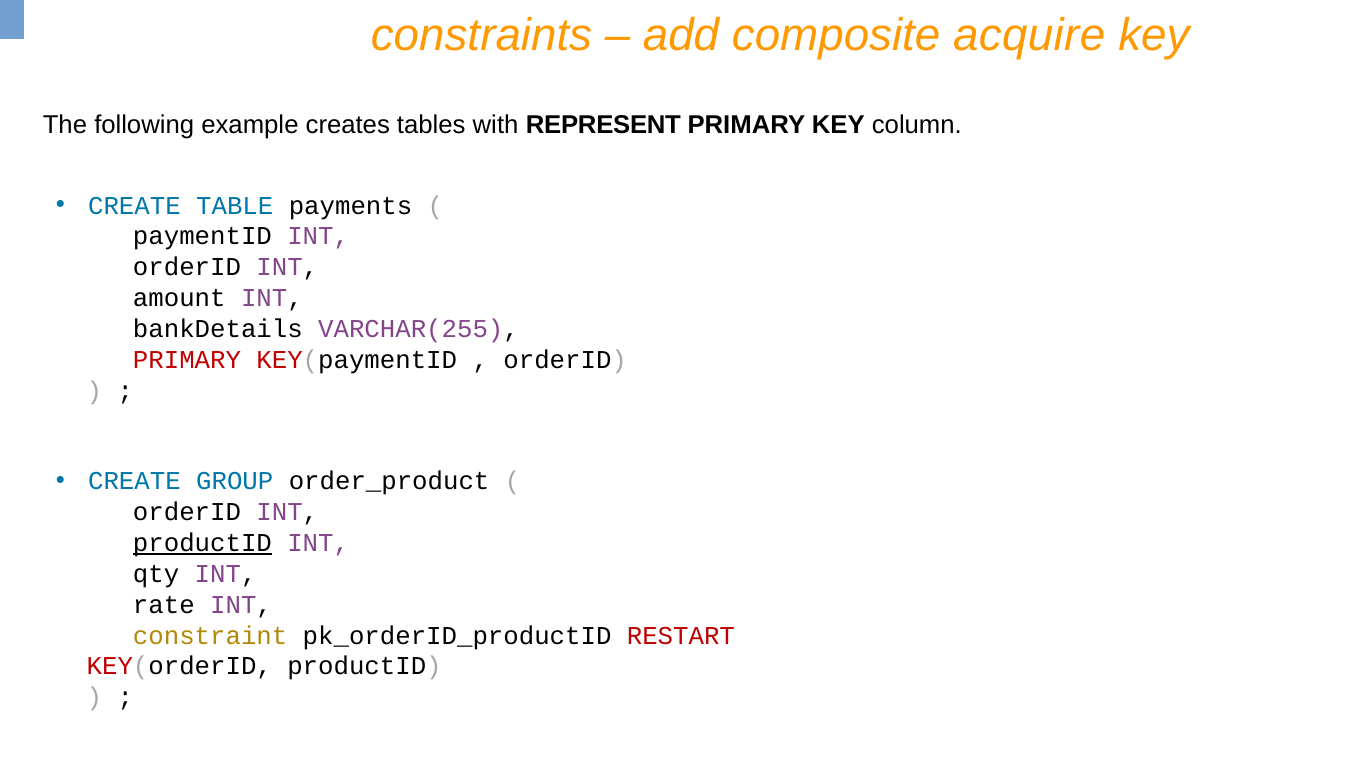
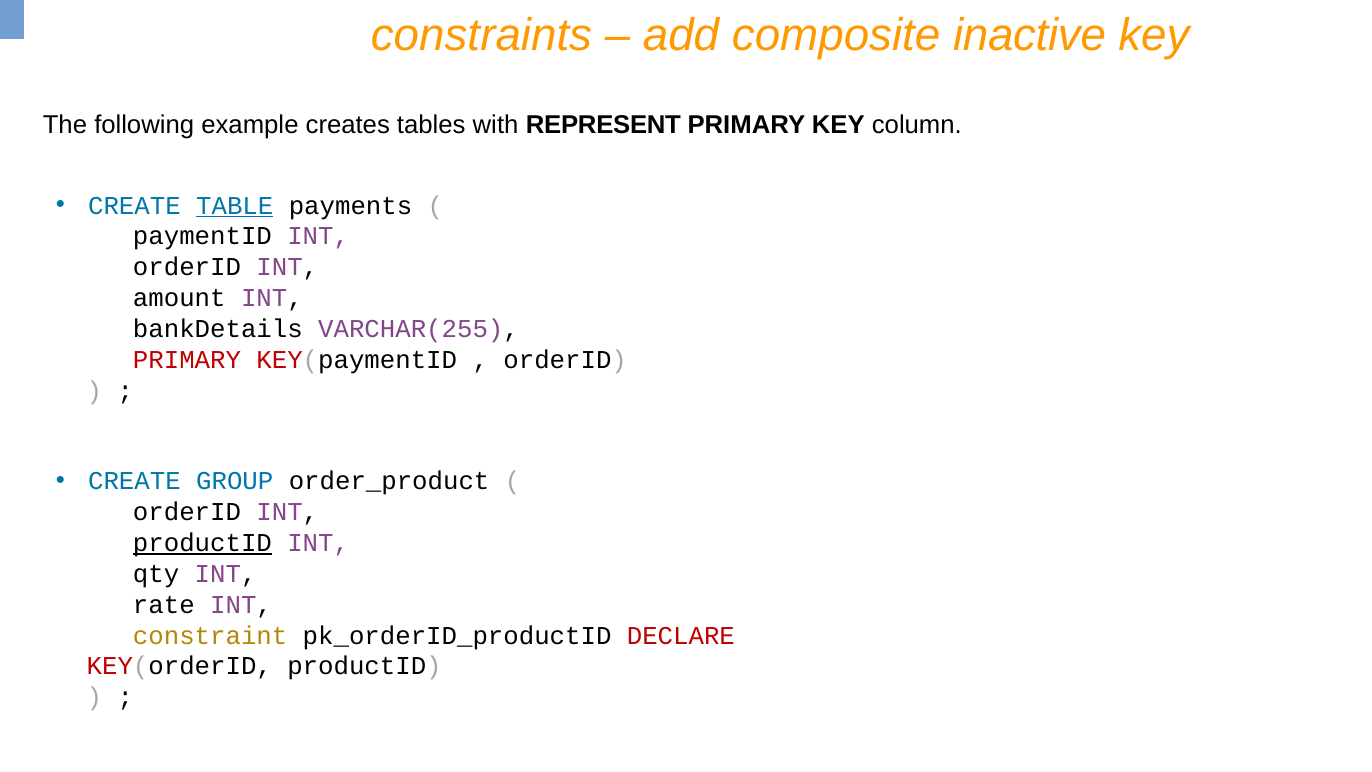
acquire: acquire -> inactive (1030, 36)
TABLE underline: none -> present (235, 206)
RESTART: RESTART -> DECLARE (681, 635)
